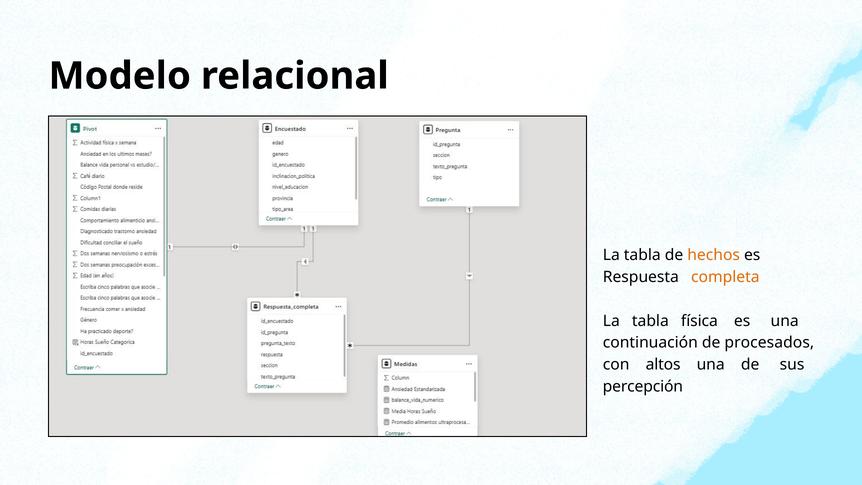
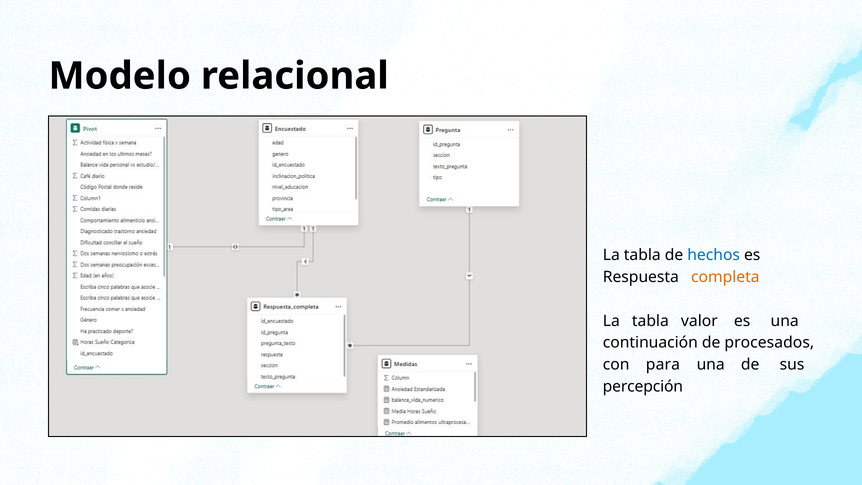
hechos colour: orange -> blue (714, 255)
física: física -> valor (699, 321)
altos: altos -> para (663, 365)
